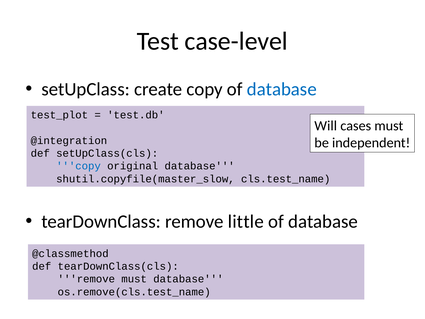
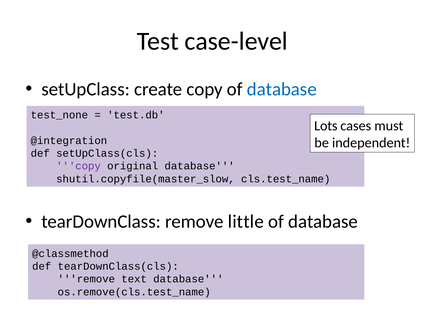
test_plot: test_plot -> test_none (59, 115)
Will: Will -> Lots (326, 126)
copy colour: blue -> purple (78, 166)
remove must: must -> text (134, 279)
